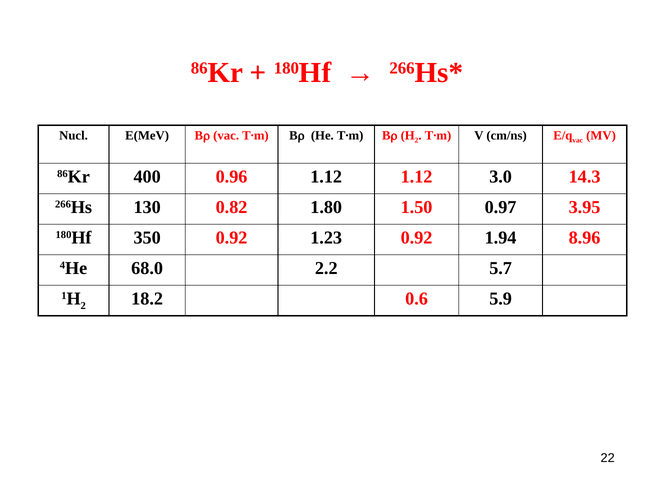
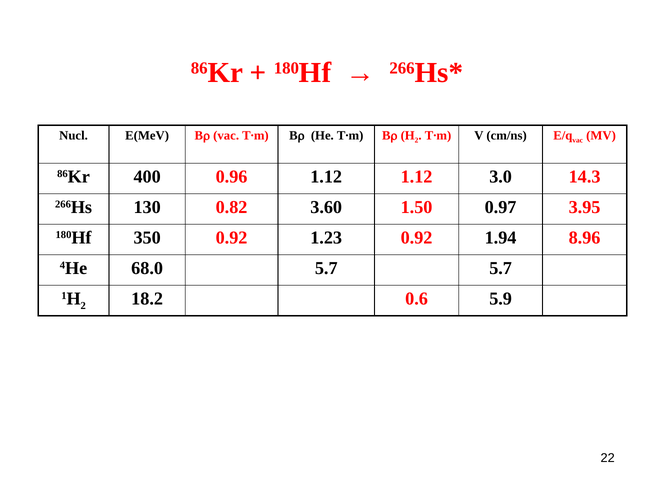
1.80: 1.80 -> 3.60 (326, 208)
68.0 2.2: 2.2 -> 5.7 (326, 268)
